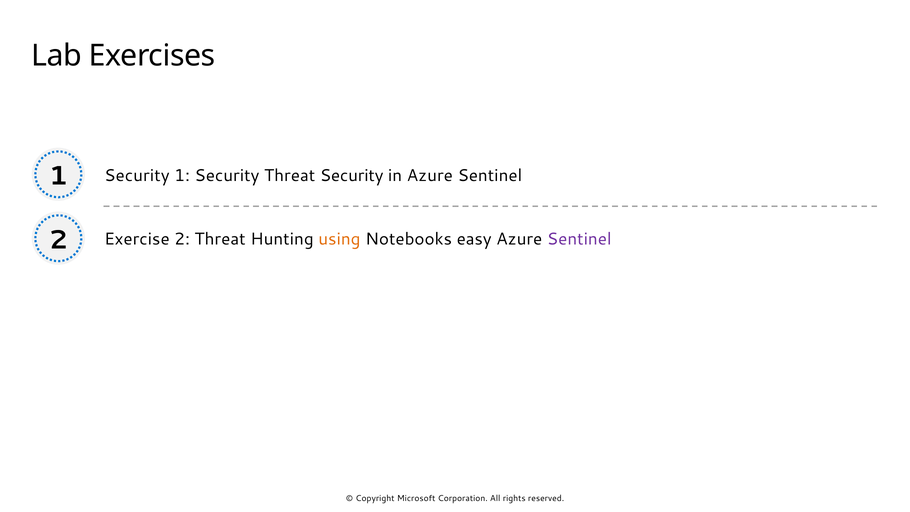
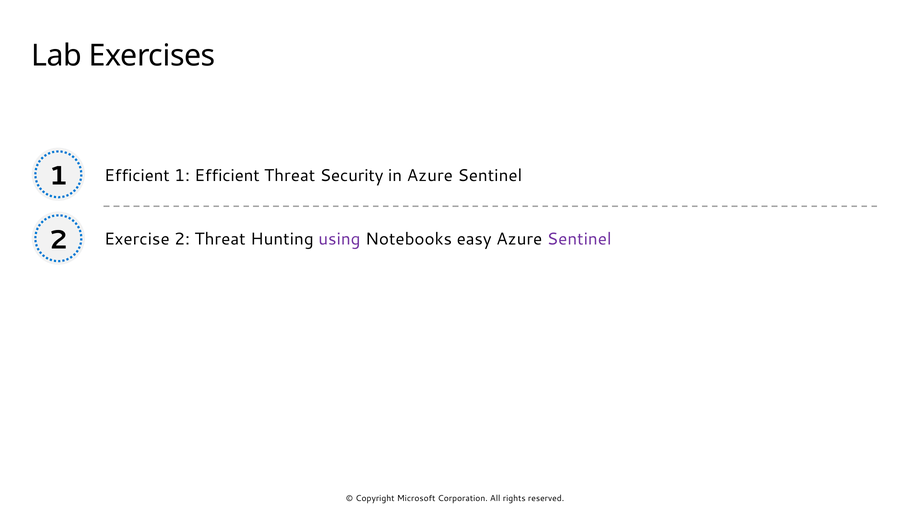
Security: Security -> Efficient (137, 175)
Security: Security -> Efficient (227, 175)
using colour: orange -> purple (339, 239)
